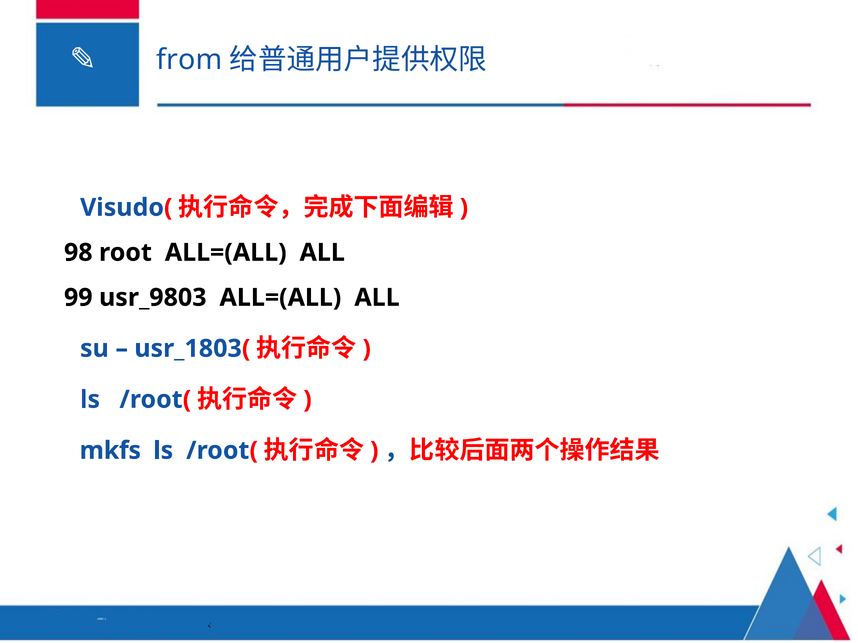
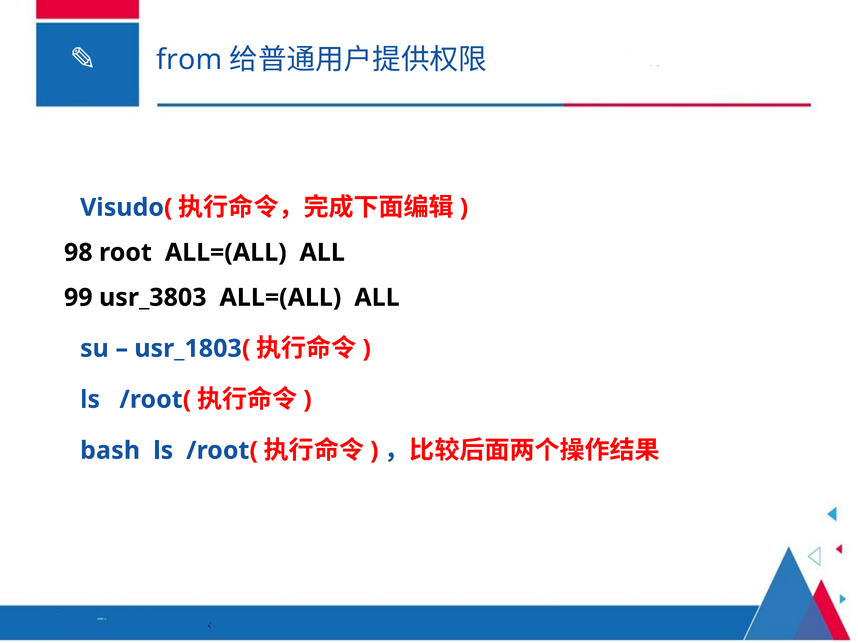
usr_9803: usr_9803 -> usr_3803 (153, 298)
mkfs: mkfs -> bash (110, 451)
